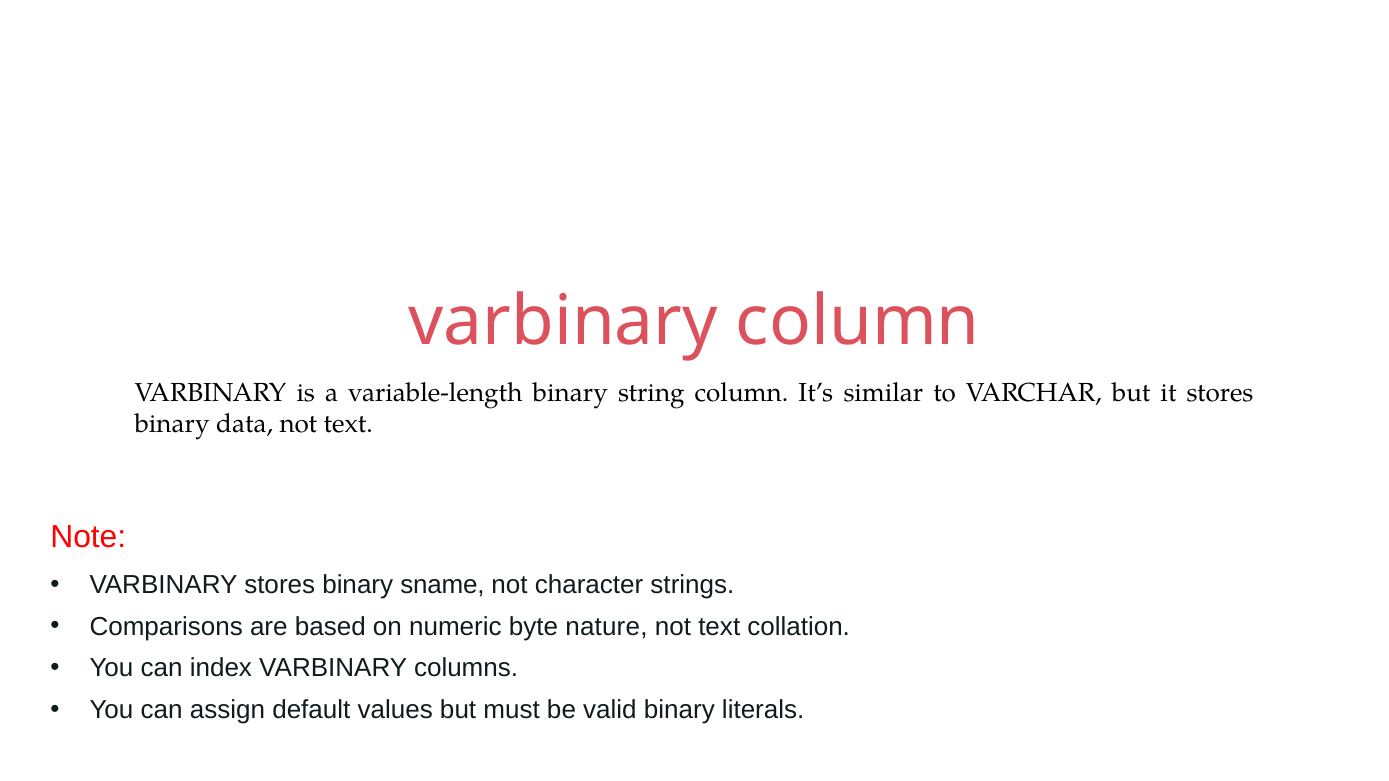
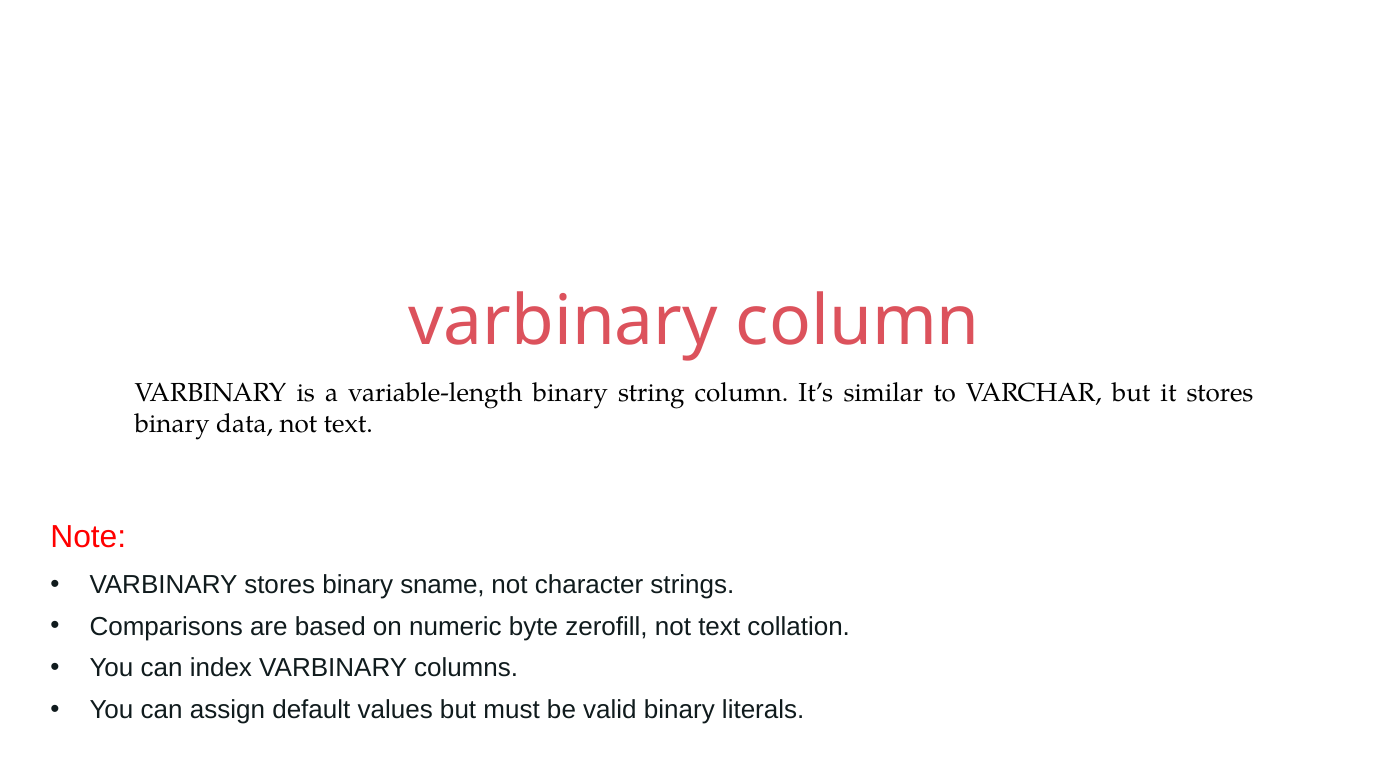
nature: nature -> zerofill (607, 627)
